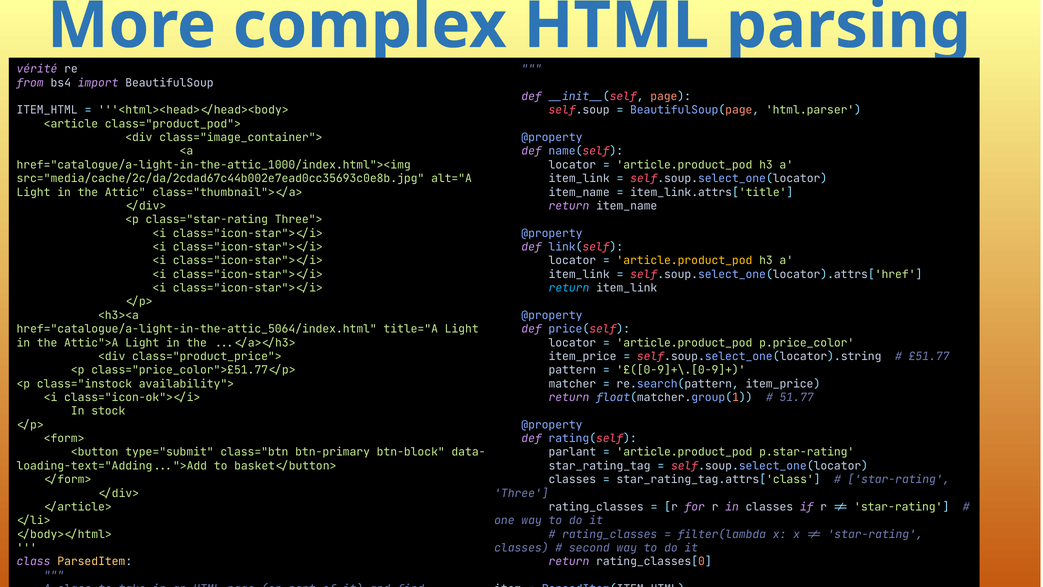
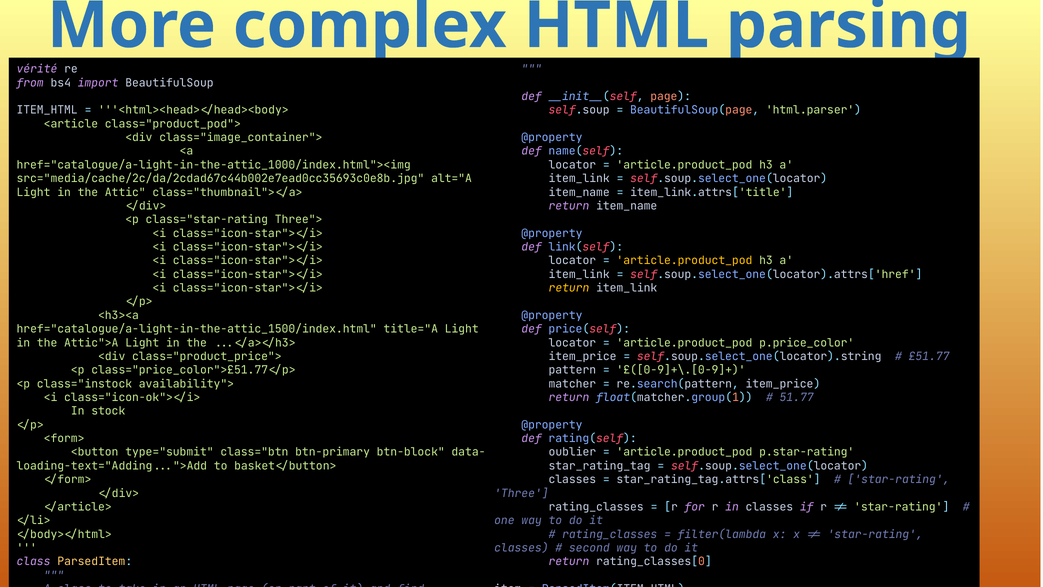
return colour: light blue -> yellow (569, 288)
href="catalogue/a-light-in-the-attic_5064/index.html: href="catalogue/a-light-in-the-attic_5064/index.html -> href="catalogue/a-light-in-the-attic_1500/index.html (197, 329)
parlant: parlant -> oublier (572, 452)
